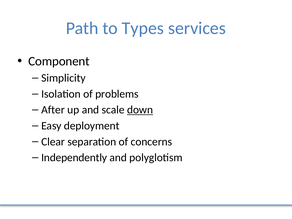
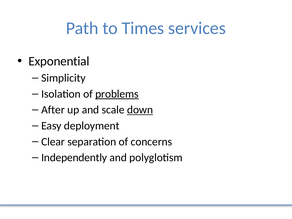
Types: Types -> Times (143, 28)
Component: Component -> Exponential (59, 61)
problems underline: none -> present (117, 94)
